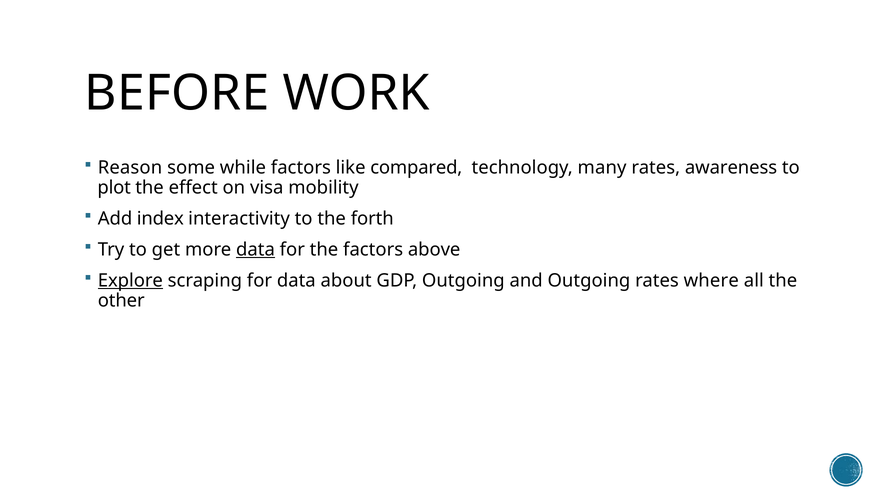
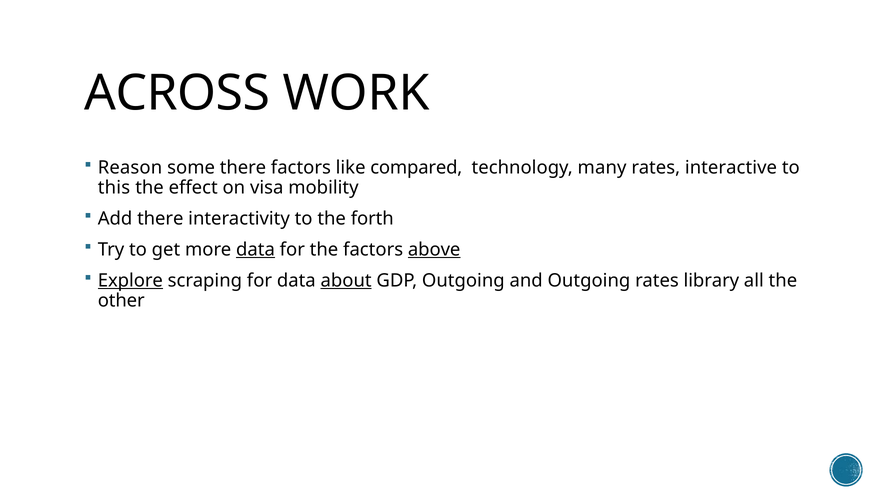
BEFORE: BEFORE -> ACROSS (177, 93)
some while: while -> there (243, 168)
awareness: awareness -> interactive (731, 168)
plot: plot -> this (114, 187)
Add index: index -> there (160, 219)
above underline: none -> present (434, 250)
about underline: none -> present (346, 281)
where: where -> library (711, 281)
